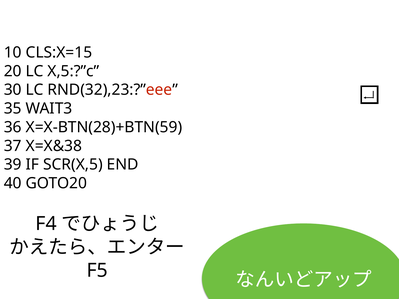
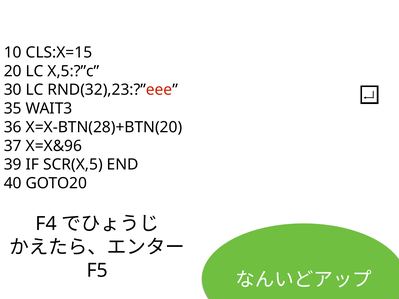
X=X-BTN(28)+BTN(59: X=X-BTN(28)+BTN(59 -> X=X-BTN(28)+BTN(20 (104, 127)
X=X&38: X=X&38 -> X=X&96 (54, 146)
